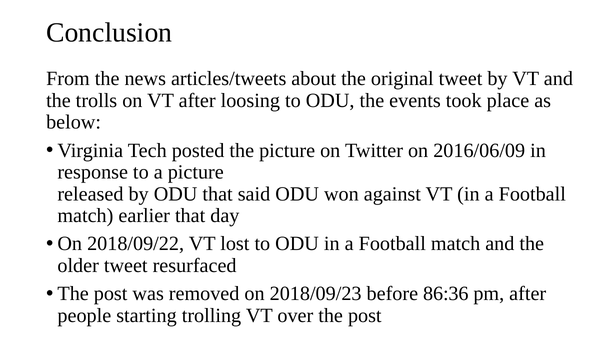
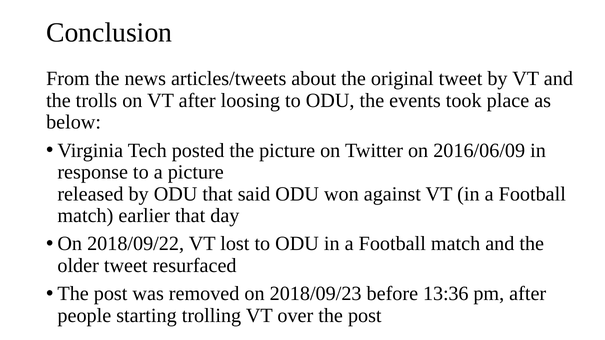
86:36: 86:36 -> 13:36 (446, 294)
